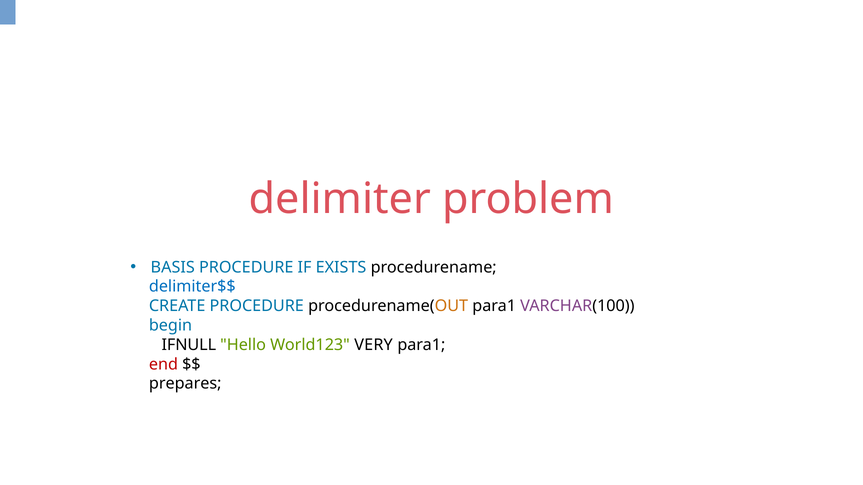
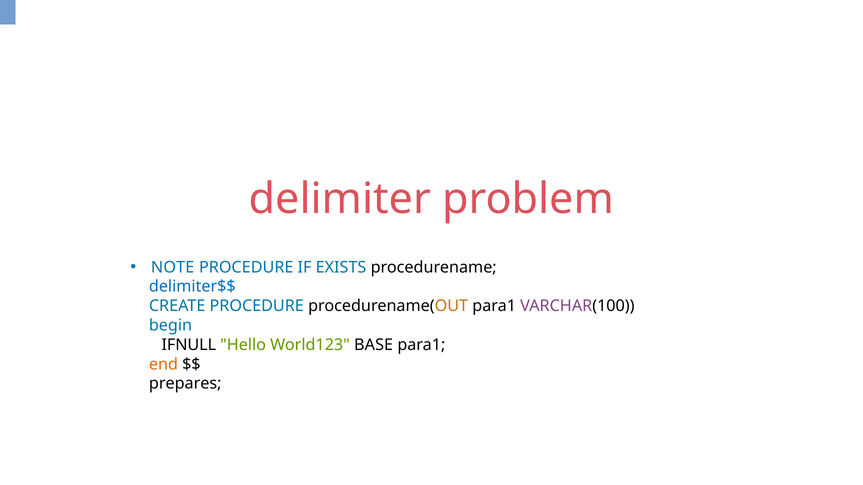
BASIS: BASIS -> NOTE (173, 267)
VERY: VERY -> BASE (374, 345)
end colour: red -> orange (163, 365)
